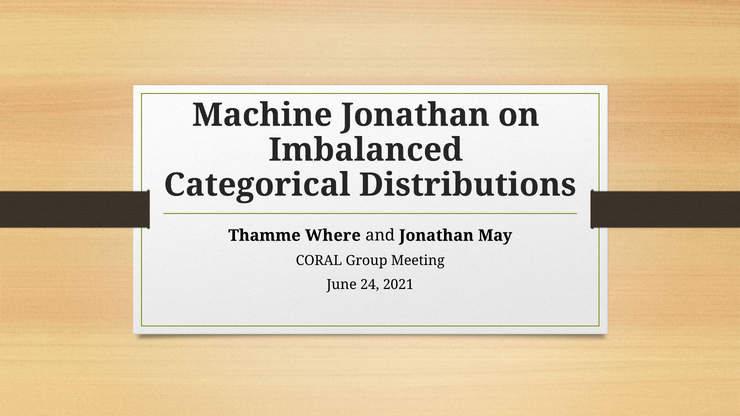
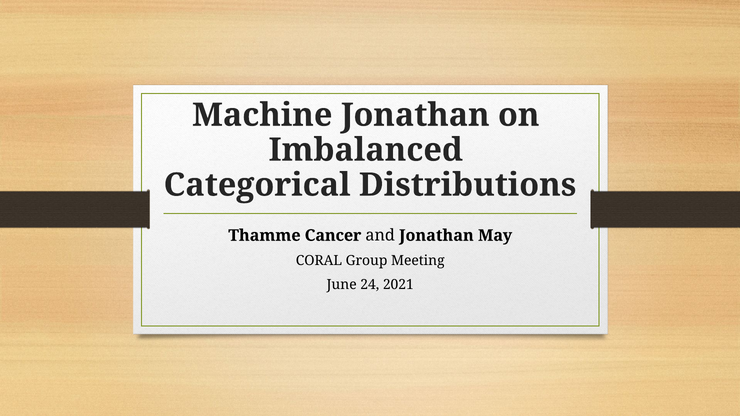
Where: Where -> Cancer (333, 236)
